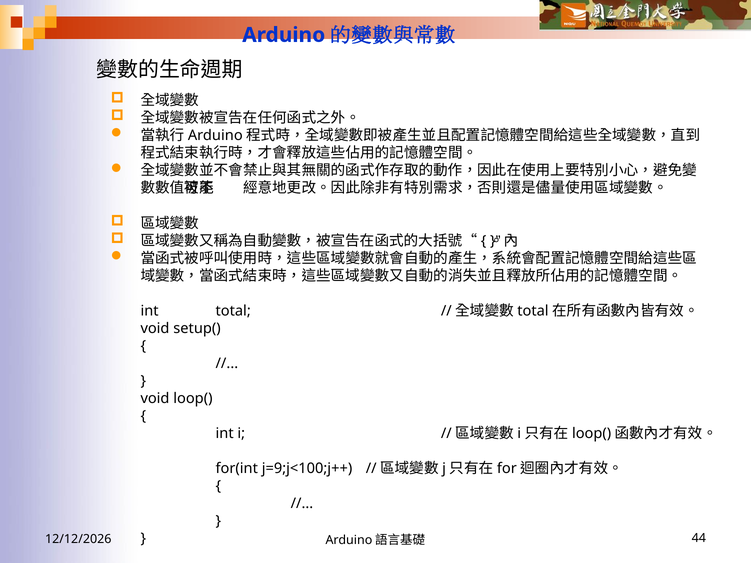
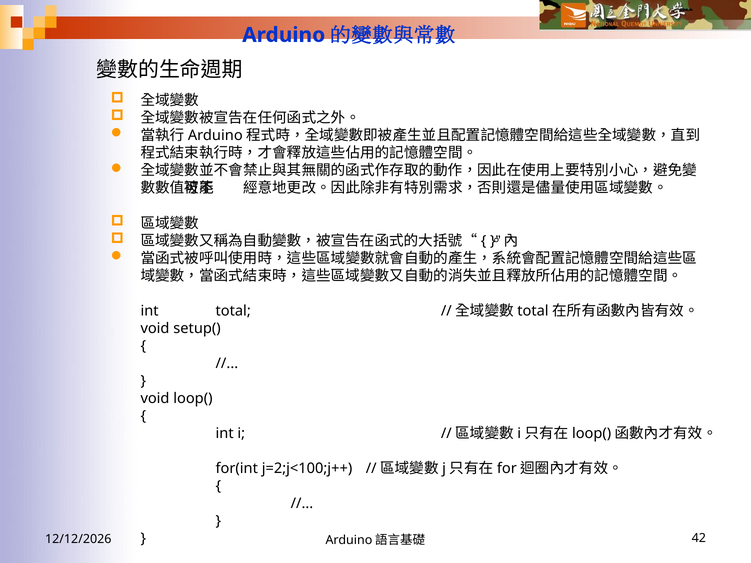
j=9;j<100;j++: j=9;j<100;j++ -> j=2;j<100;j++ (307, 469)
44: 44 -> 42 (699, 538)
